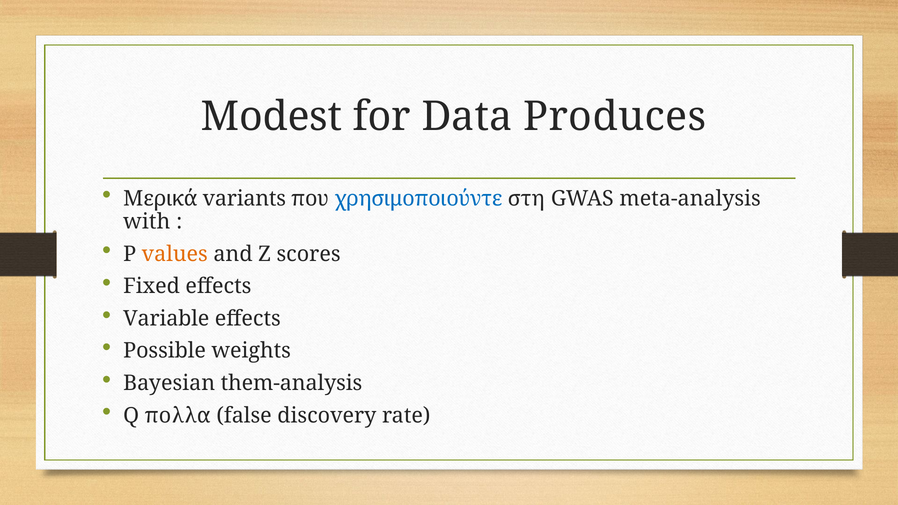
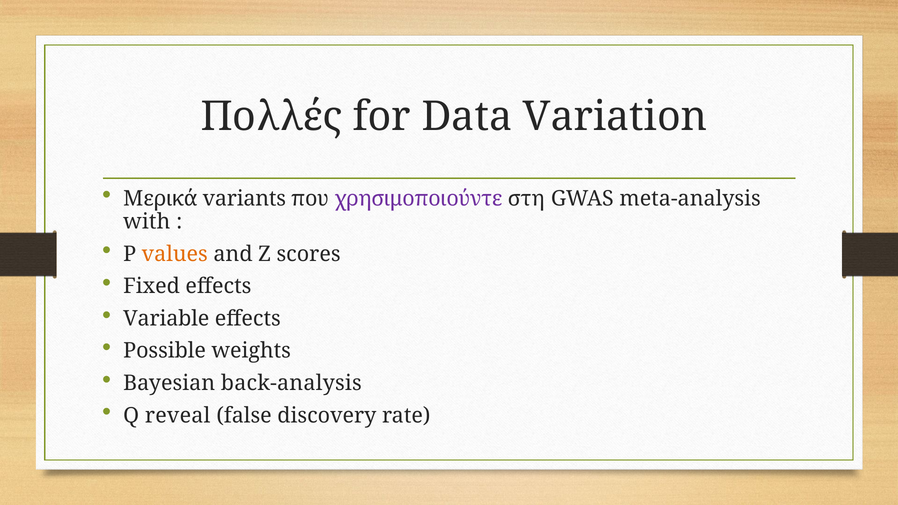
Modest: Modest -> Πολλές (272, 117)
Produces: Produces -> Variation (615, 117)
χρησιμοποιούντε colour: blue -> purple (418, 199)
them-analysis: them-analysis -> back-analysis (291, 383)
πολλα: πολλα -> reveal (178, 416)
